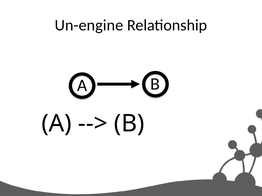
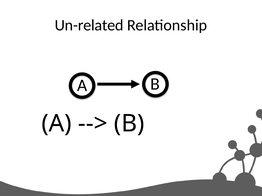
Un-engine: Un-engine -> Un-related (89, 25)
